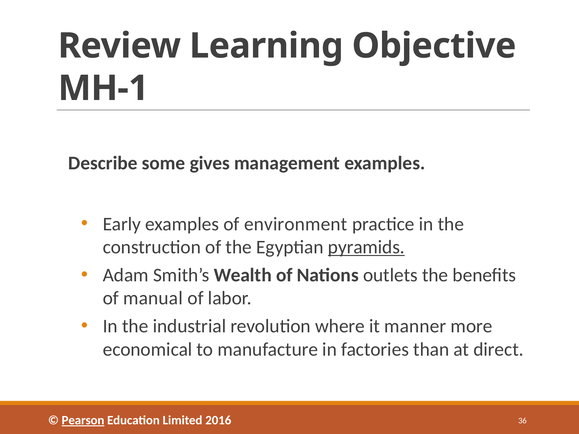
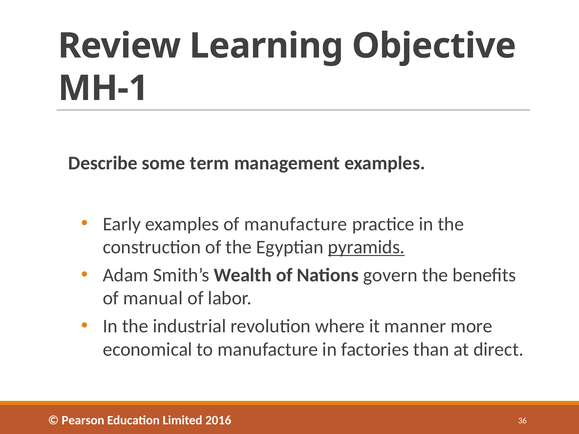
gives: gives -> term (210, 163)
of environment: environment -> manufacture (296, 224)
outlets: outlets -> govern (390, 275)
Pearson underline: present -> none (83, 421)
